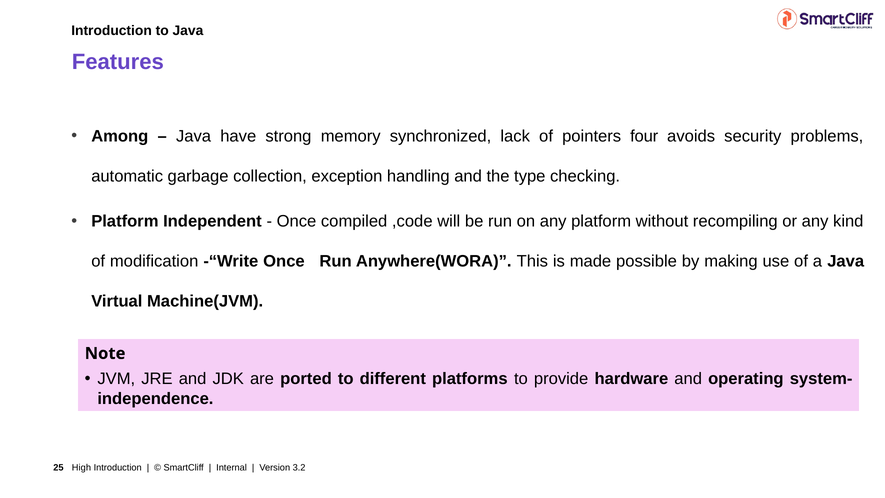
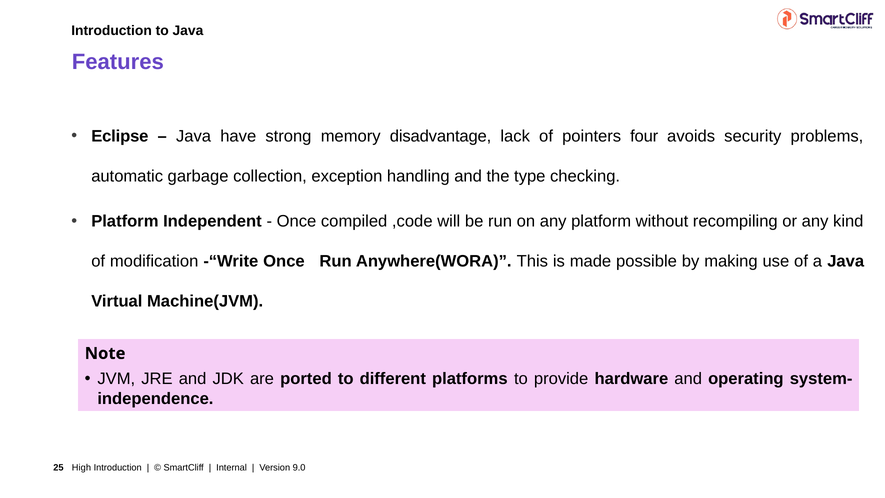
Among: Among -> Eclipse (120, 136)
synchronized: synchronized -> disadvantage (441, 136)
3.2: 3.2 -> 9.0 (299, 468)
